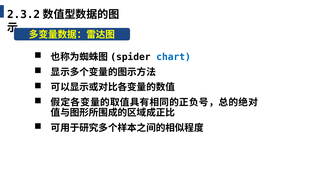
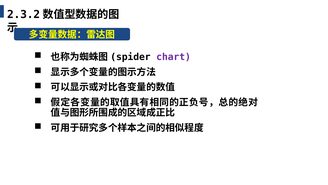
chart colour: blue -> purple (174, 57)
